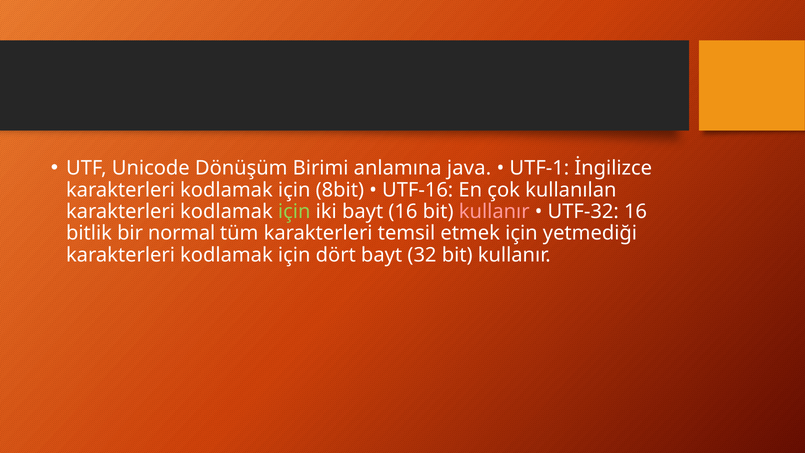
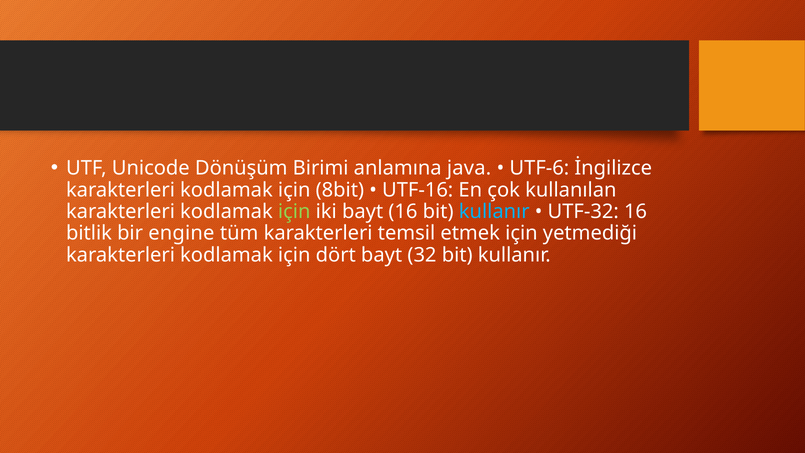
UTF-1: UTF-1 -> UTF-6 (539, 168)
kullanır colour: pink -> light blue (494, 212)
normal: normal -> engine (181, 233)
